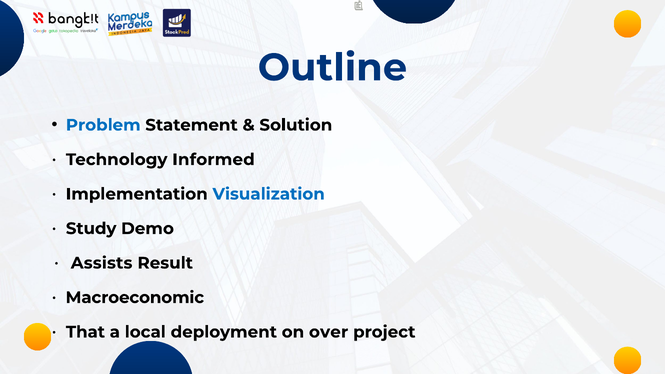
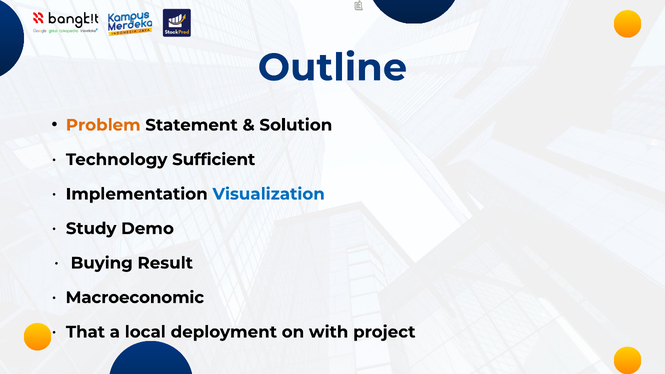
Problem colour: blue -> orange (103, 125)
Informed: Informed -> Sufficient (214, 160)
Assists: Assists -> Buying (102, 263)
over: over -> with (329, 332)
